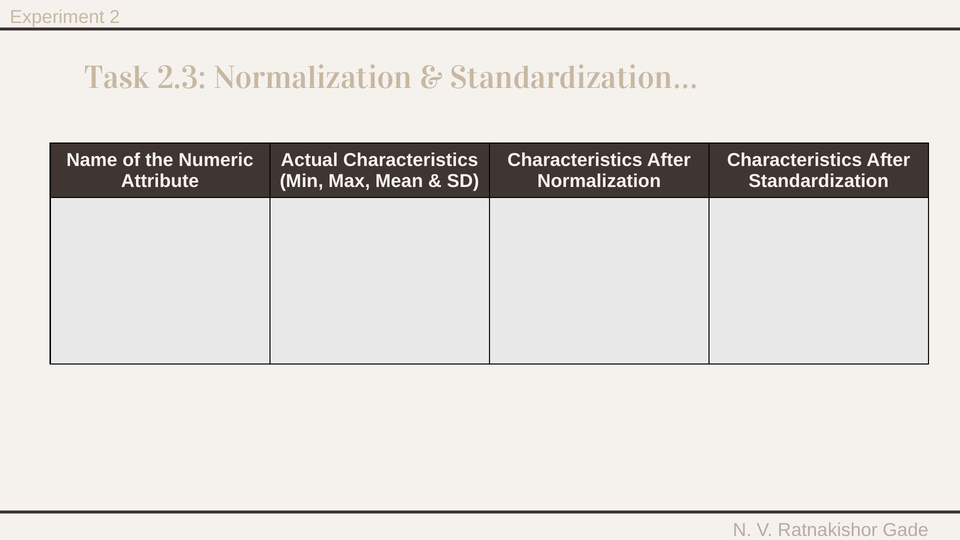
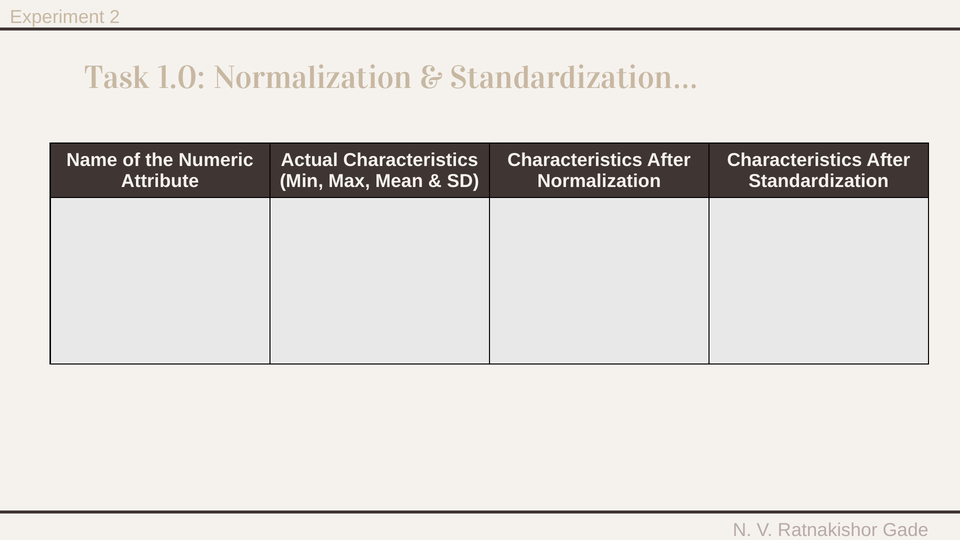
2.3: 2.3 -> 1.0 (182, 78)
